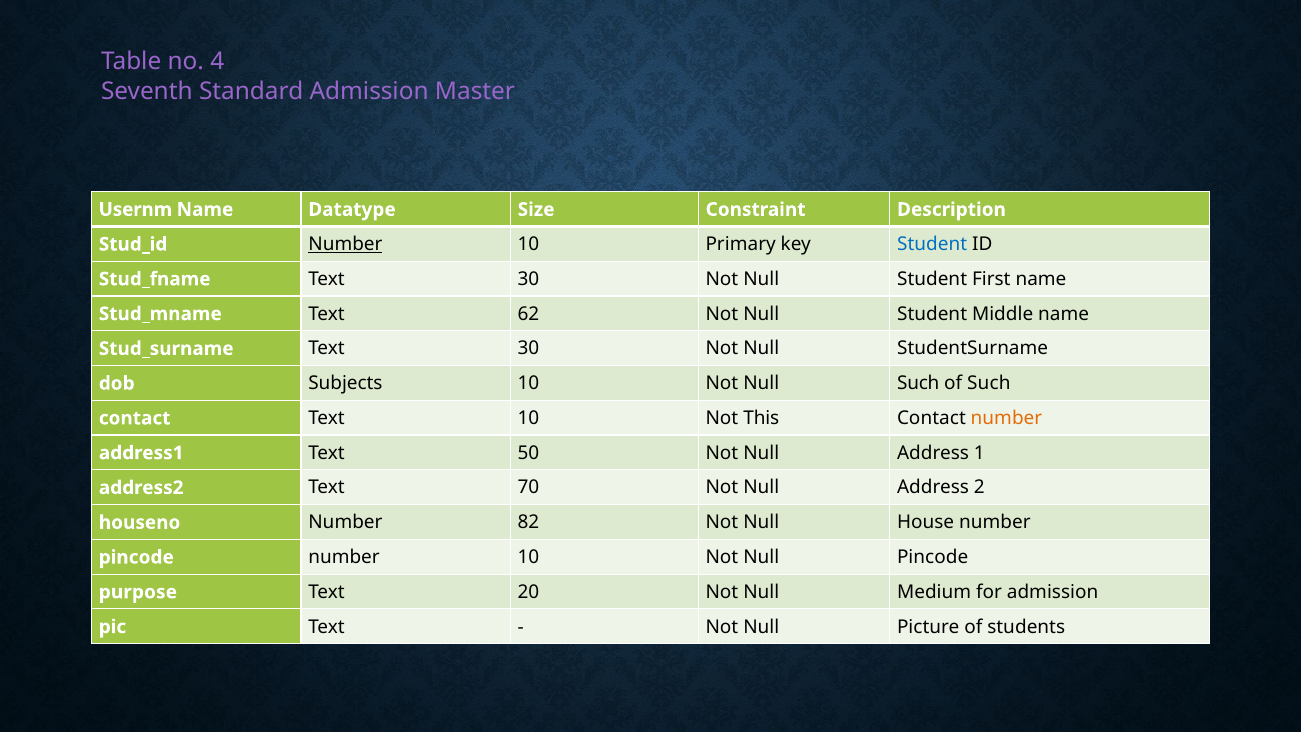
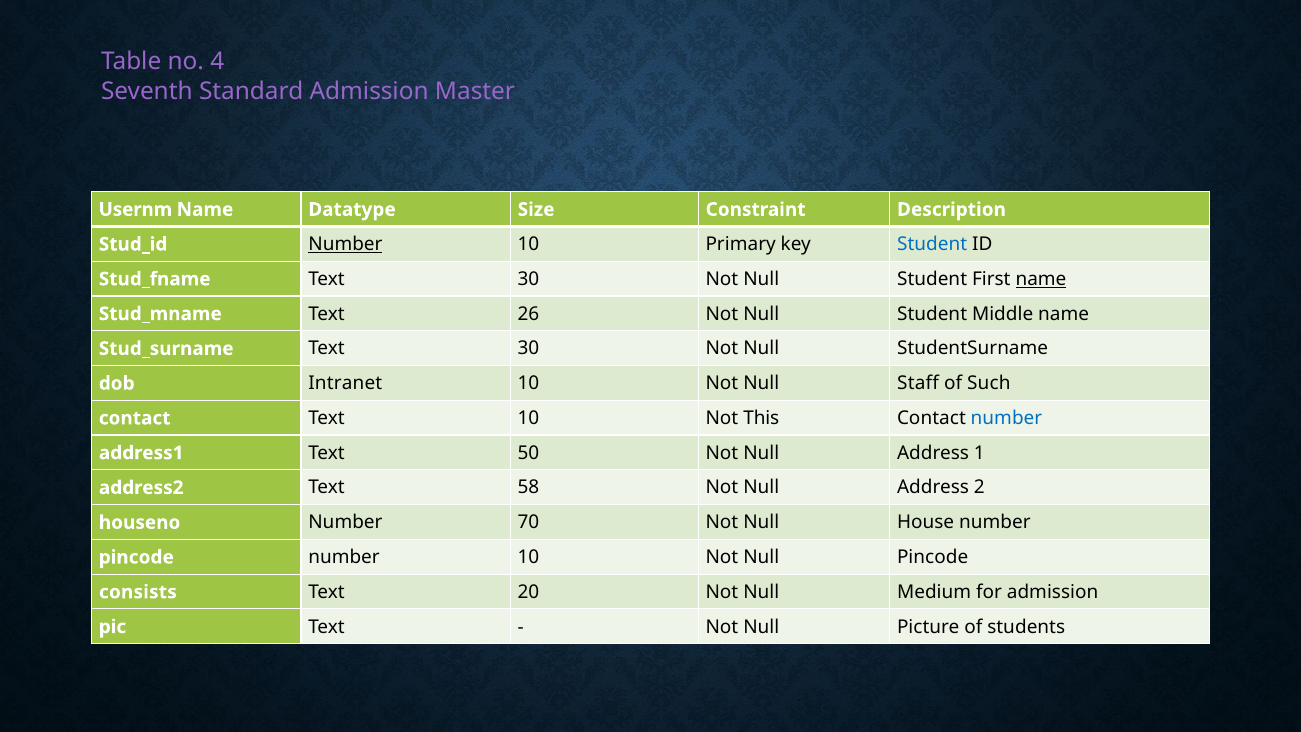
name underline: none -> present (1041, 279)
62: 62 -> 26 (529, 314)
Subjects: Subjects -> Intranet (345, 383)
Null Such: Such -> Staff (918, 383)
number colour: orange -> blue (1006, 418)
70: 70 -> 58 (529, 488)
82: 82 -> 70 (529, 522)
purpose: purpose -> consists (138, 592)
